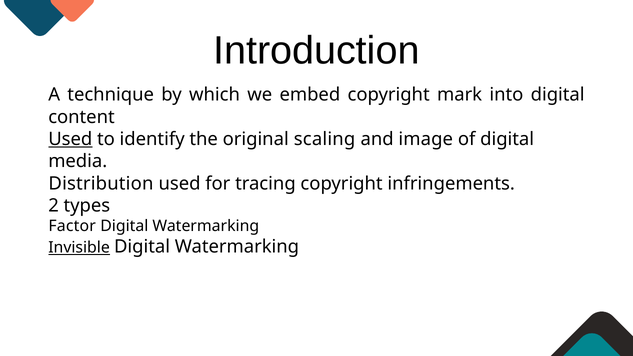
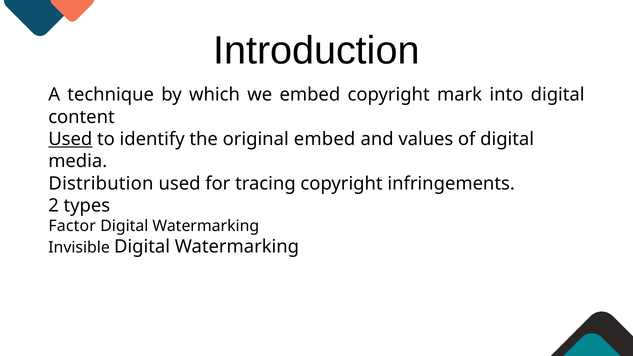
original scaling: scaling -> embed (325, 139)
image: image -> values (426, 139)
Invisible underline: present -> none (79, 248)
